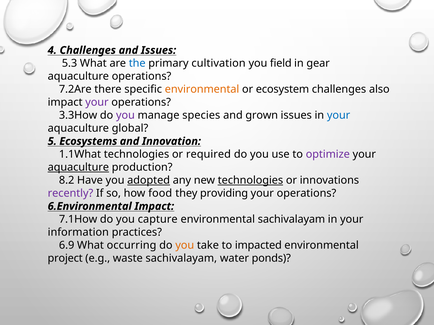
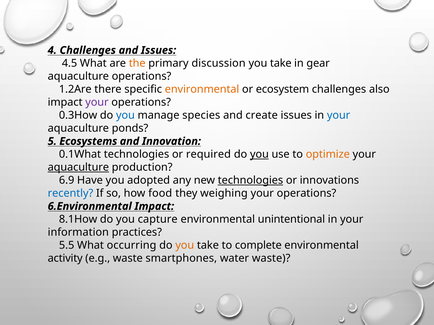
5.3: 5.3 -> 4.5 (69, 63)
the colour: blue -> orange (137, 63)
cultivation: cultivation -> discussion (219, 63)
field: field -> take (281, 63)
7.2Are: 7.2Are -> 1.2Are (75, 89)
3.3How: 3.3How -> 0.3How (78, 115)
you colour: purple -> blue (125, 115)
grown: grown -> create (262, 115)
global: global -> ponds (130, 128)
1.1What: 1.1What -> 0.1What (80, 155)
you underline: none -> present (259, 155)
optimize colour: purple -> orange (328, 155)
8.2: 8.2 -> 6.9 (67, 181)
adopted underline: present -> none (149, 181)
recently colour: purple -> blue (70, 194)
providing: providing -> weighing (224, 194)
7.1How: 7.1How -> 8.1How (78, 220)
environmental sachivalayam: sachivalayam -> unintentional (291, 220)
6.9: 6.9 -> 5.5 (67, 246)
impacted: impacted -> complete (258, 246)
project: project -> activity (65, 259)
waste sachivalayam: sachivalayam -> smartphones (181, 259)
water ponds: ponds -> waste (271, 259)
